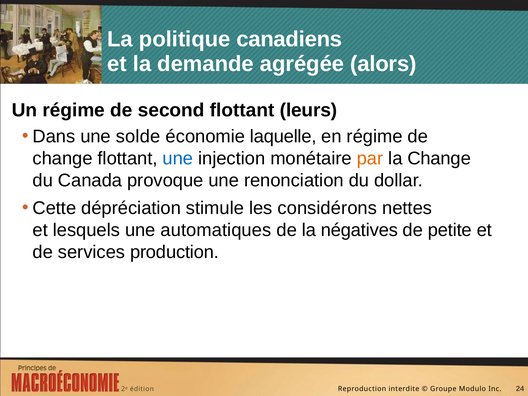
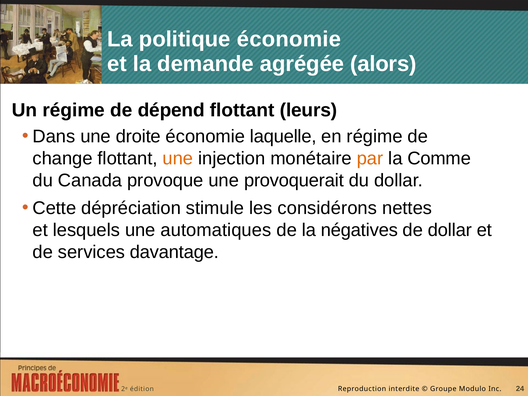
politique canadiens: canadiens -> économie (289, 39)
second: second -> dépend (171, 110)
solde: solde -> droite (138, 136)
une colour: blue -> orange (178, 158)
la Change: Change -> Comme (439, 158)
renonciation: renonciation -> provoquerait (294, 180)
de petite: petite -> dollar (450, 230)
production: production -> davantage (174, 252)
